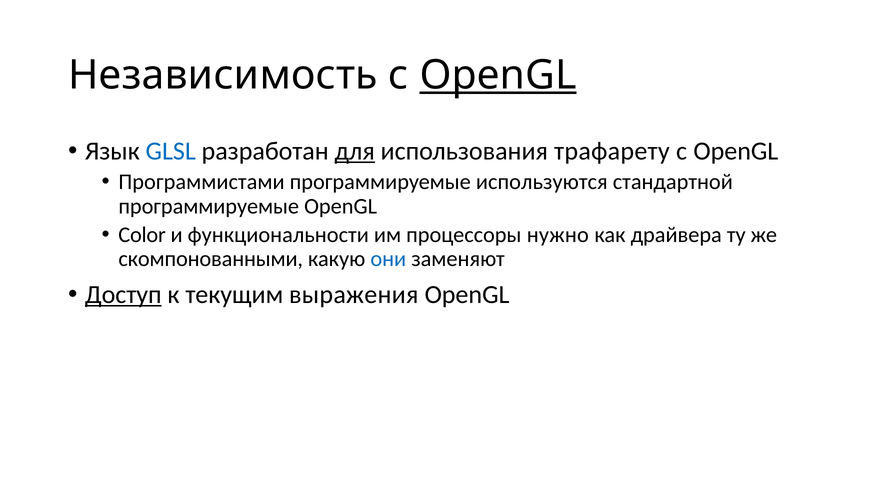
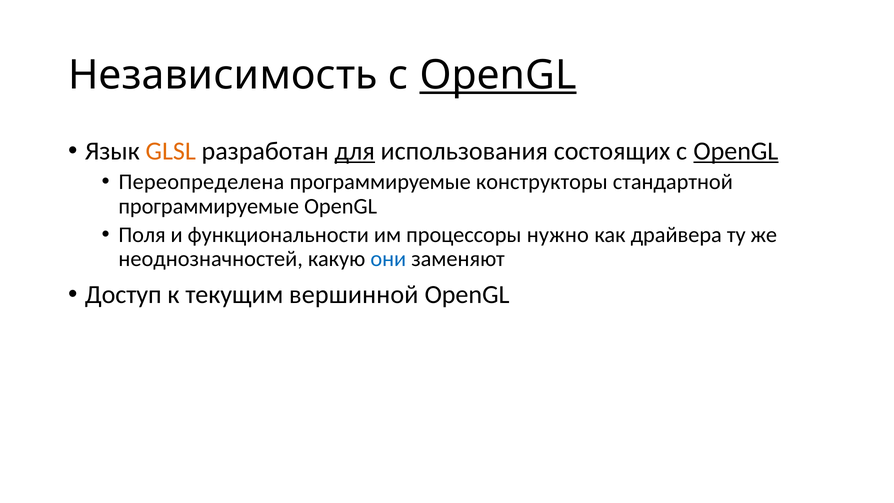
GLSL colour: blue -> orange (171, 151)
трафарету: трафарету -> состоящих (612, 151)
OpenGL underline: none -> present (736, 151)
Программистами: Программистами -> Переопределена (201, 182)
используются: используются -> конструкторы (542, 182)
Color: Color -> Поля (142, 235)
скомпонованными: скомпонованными -> неоднозначностей (211, 259)
Доступ underline: present -> none (123, 294)
выражения: выражения -> вершинной (354, 294)
